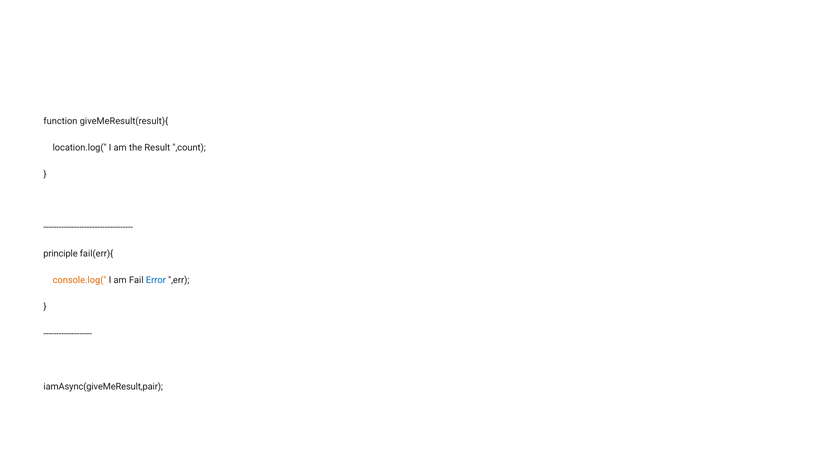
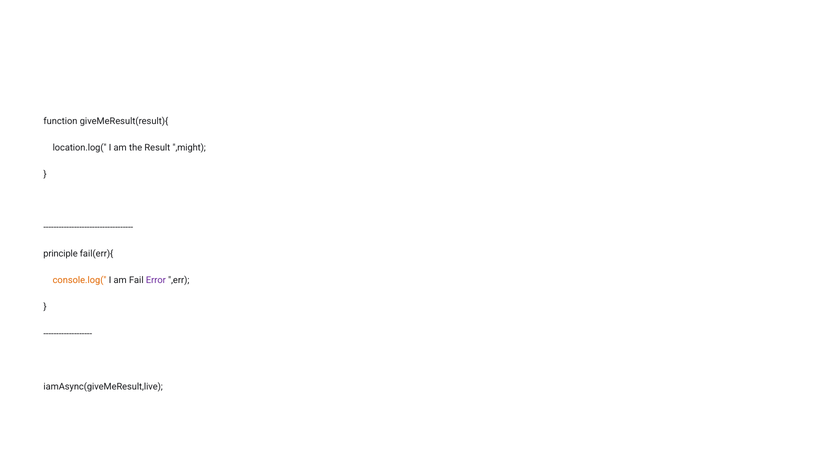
,count: ,count -> ,might (189, 148)
Error colour: blue -> purple (156, 281)
iamAsync(giveMeResult,pair: iamAsync(giveMeResult,pair -> iamAsync(giveMeResult,live (103, 387)
